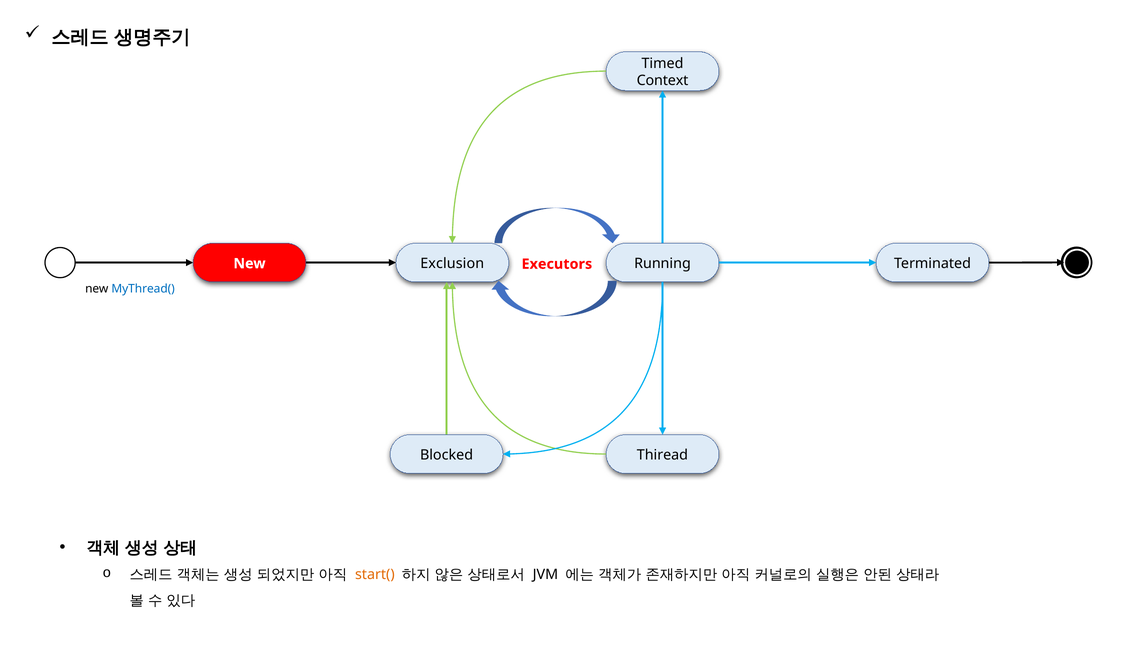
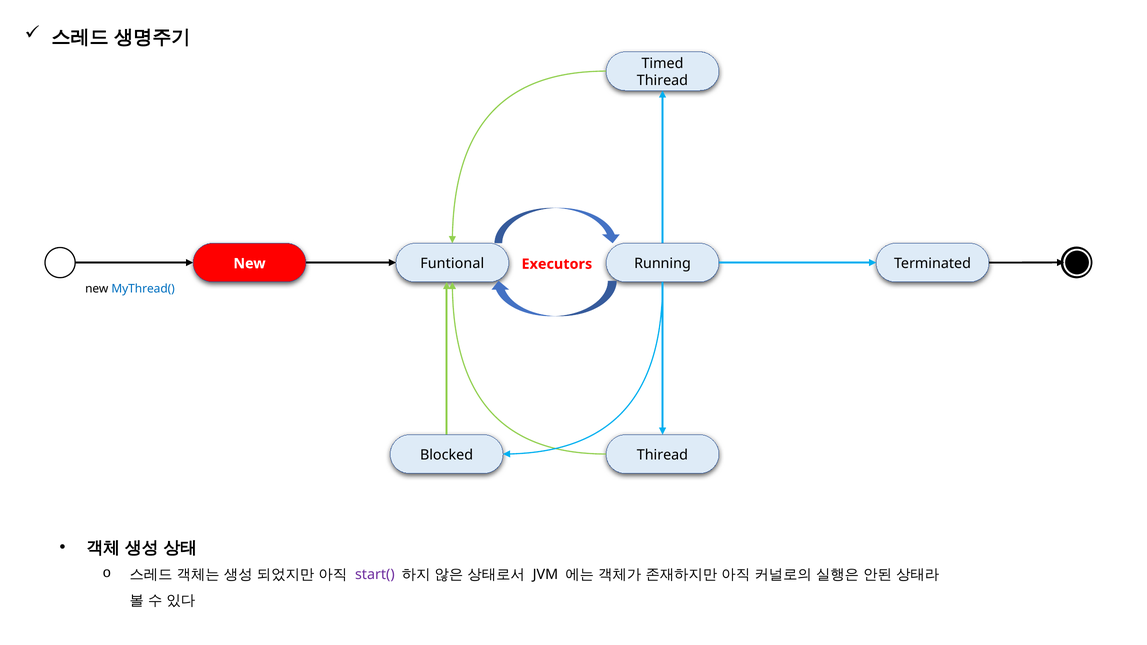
Context: Context -> Thiread (662, 81)
Exclusion: Exclusion -> Funtional (452, 264)
start( colour: orange -> purple (375, 575)
